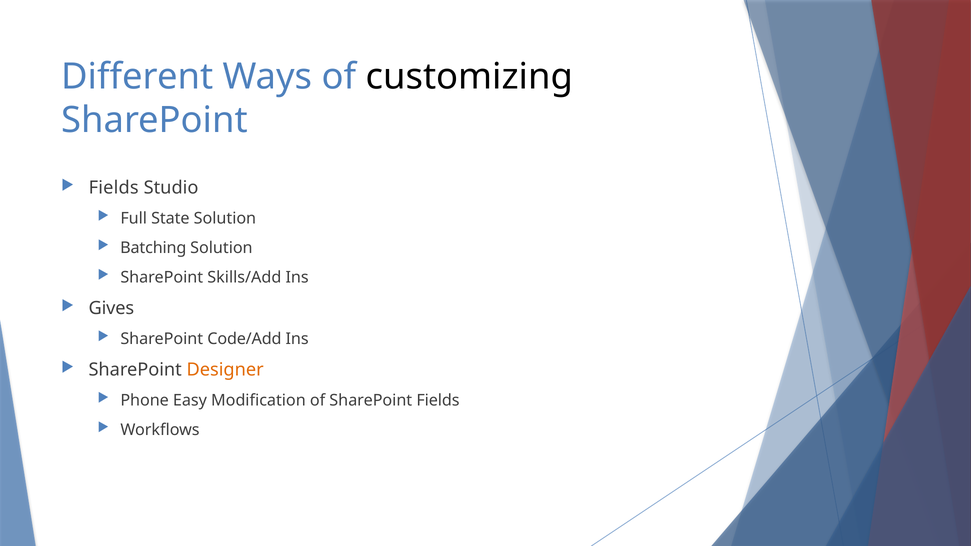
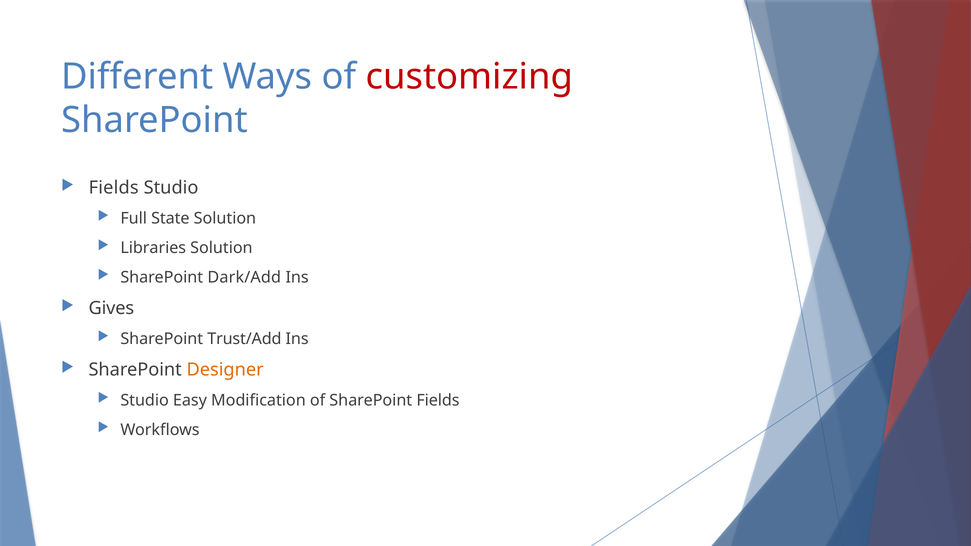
customizing colour: black -> red (469, 77)
Batching: Batching -> Libraries (153, 248)
Skills/Add: Skills/Add -> Dark/Add (244, 278)
Code/Add: Code/Add -> Trust/Add (244, 339)
Phone: Phone -> Studio (145, 401)
